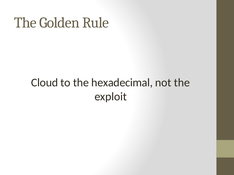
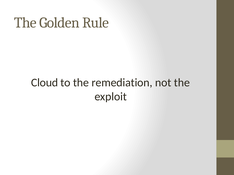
hexadecimal: hexadecimal -> remediation (122, 83)
